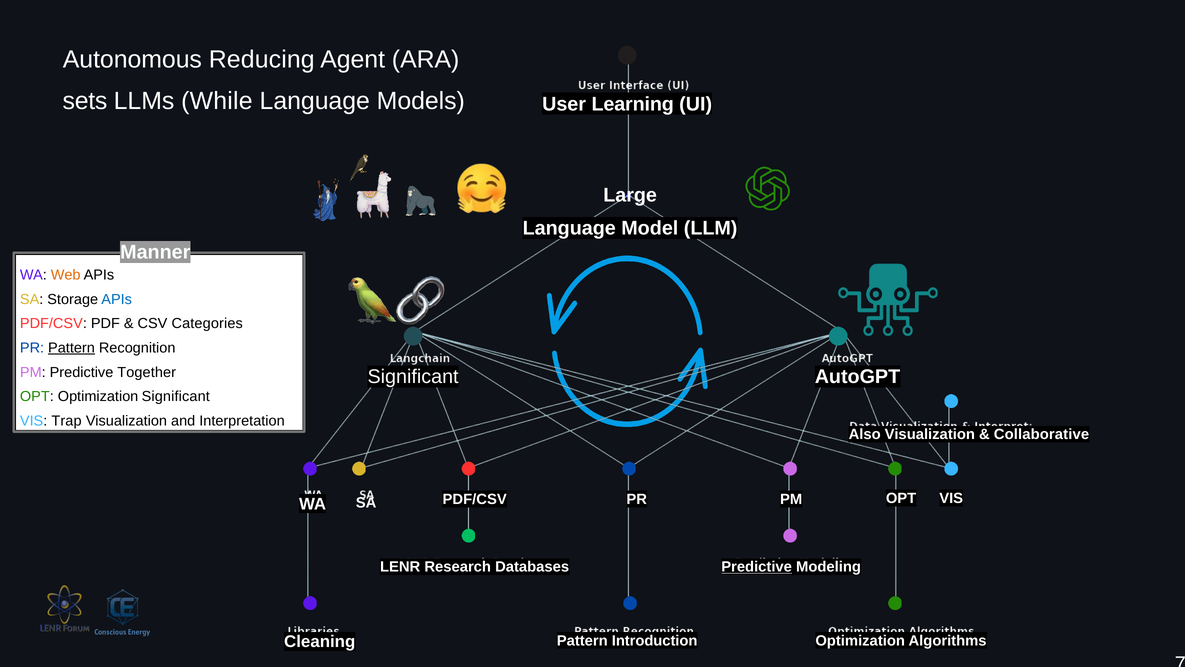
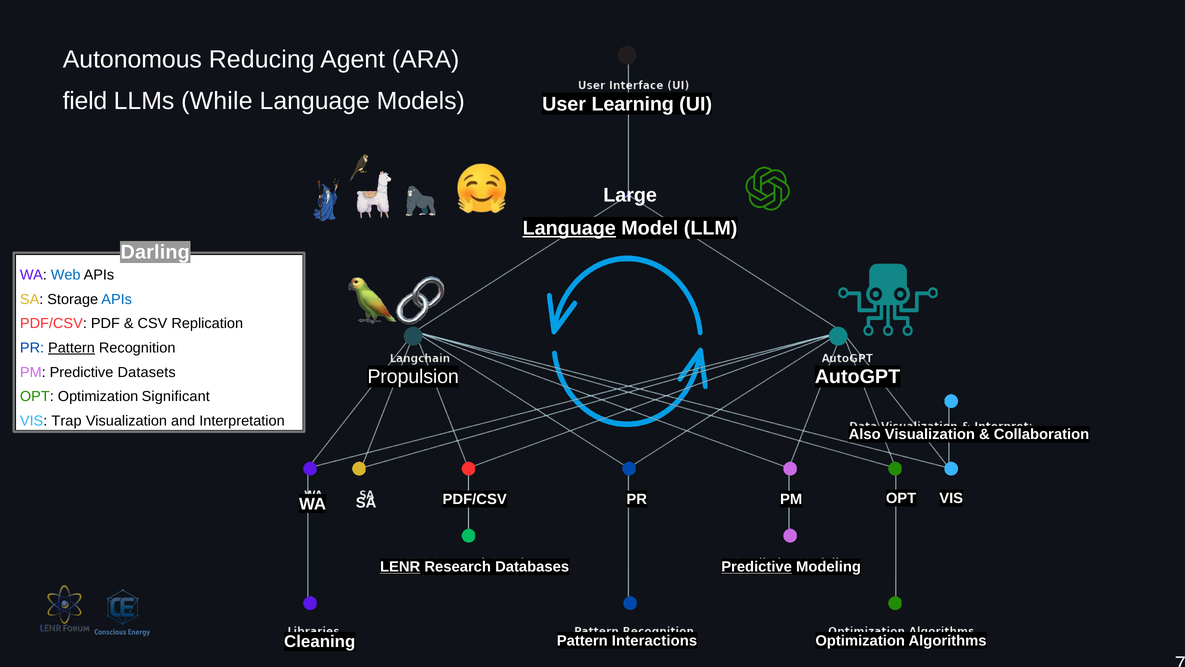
sets: sets -> field (85, 101)
Language underline: none -> present (569, 228)
Manner: Manner -> Darling (155, 252)
Web colour: orange -> blue (66, 275)
Categories: Categories -> Replication (207, 323)
Together: Together -> Datasets (147, 372)
Significant: Significant -> Propulsion (413, 376)
Collaborative: Collaborative -> Collaboration (1042, 434)
LENR underline: none -> present (400, 567)
Introduction: Introduction -> Interactions (655, 640)
